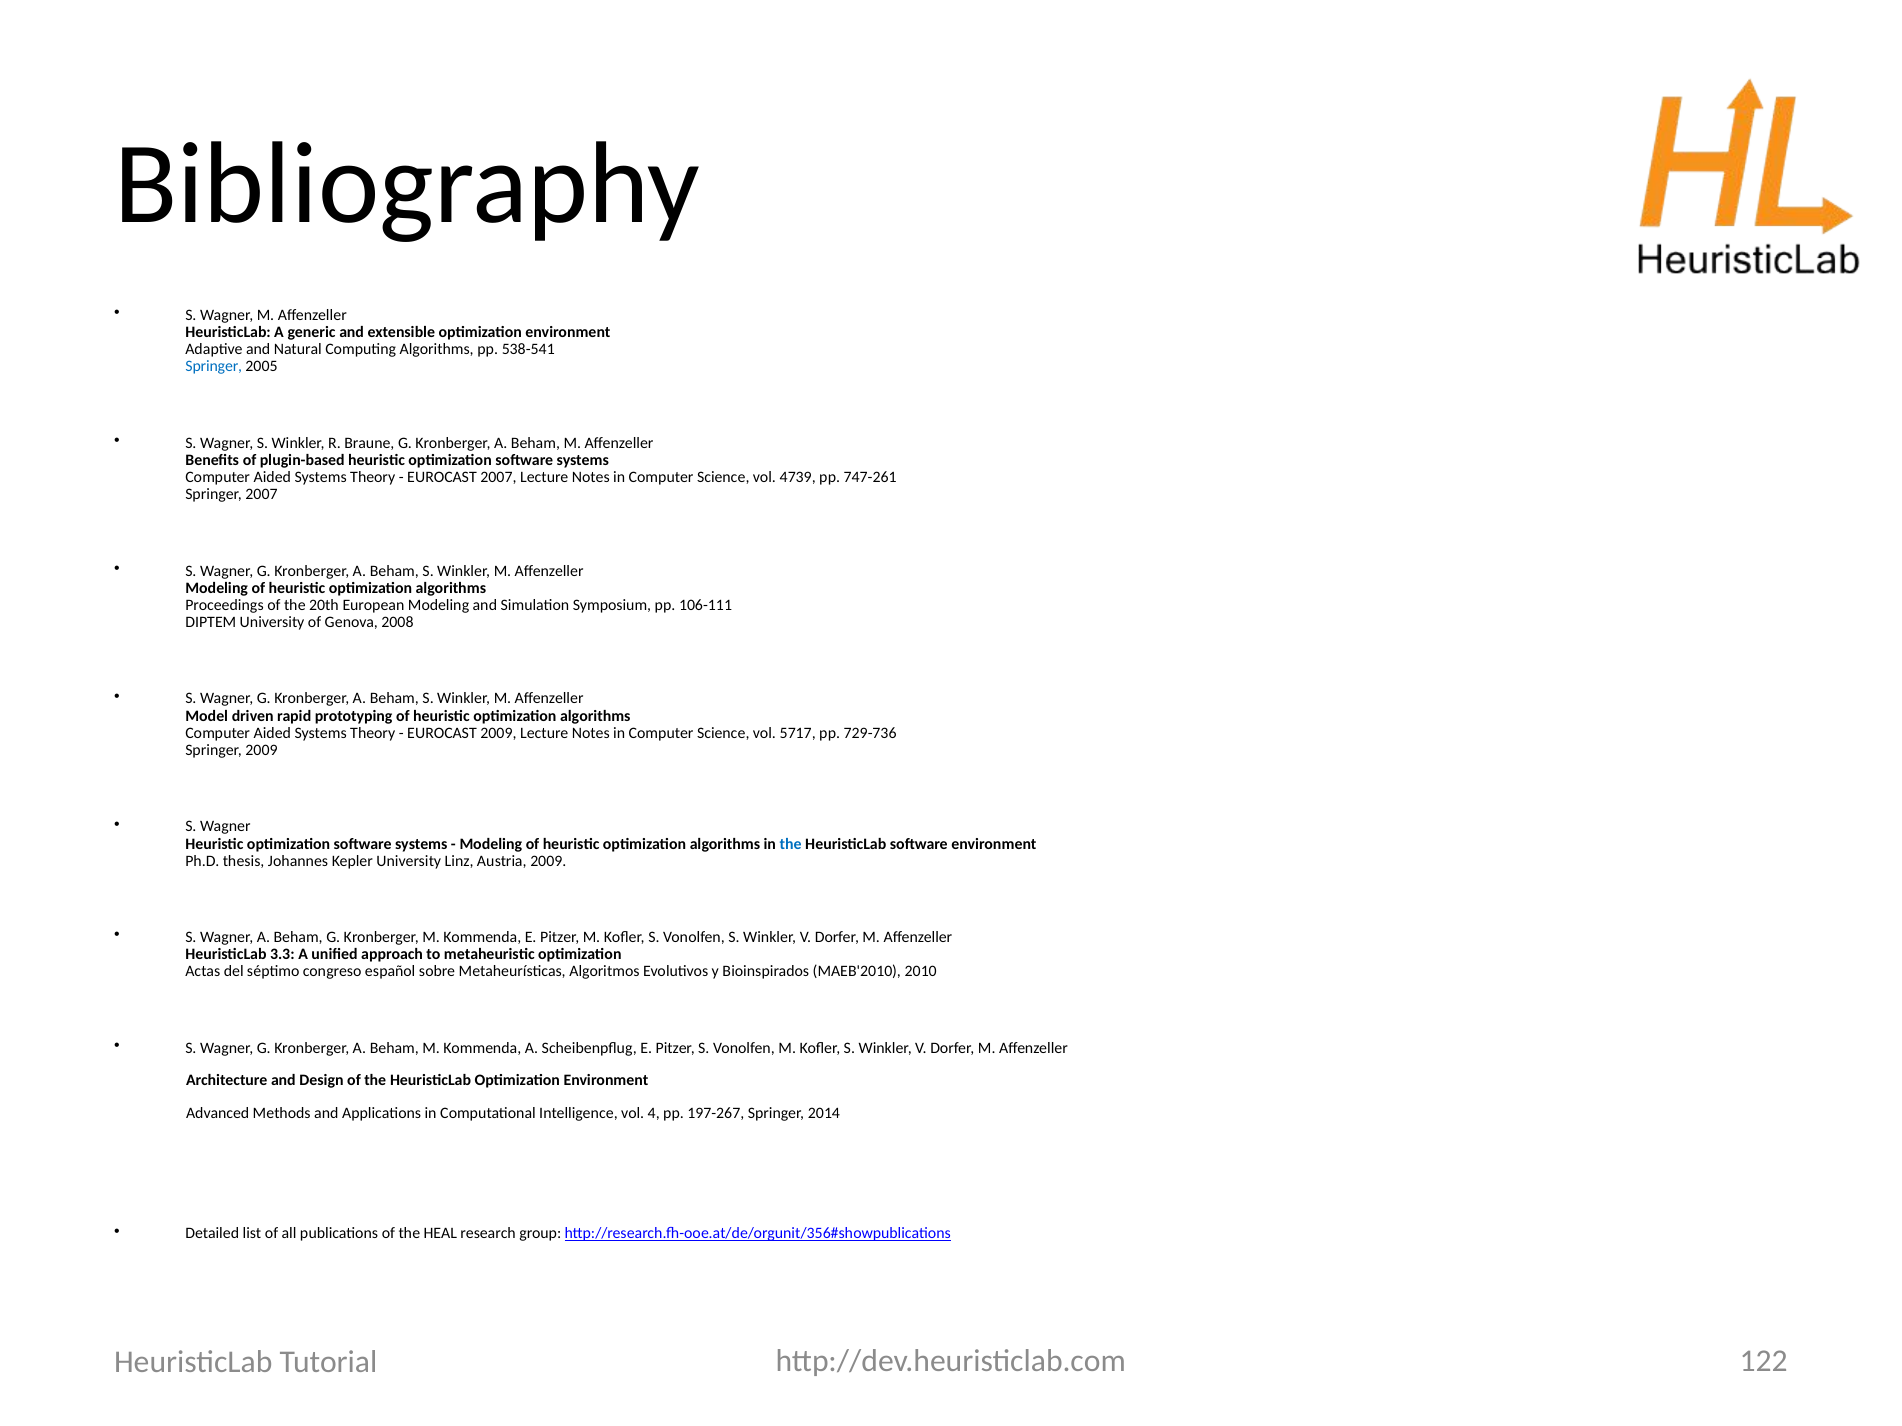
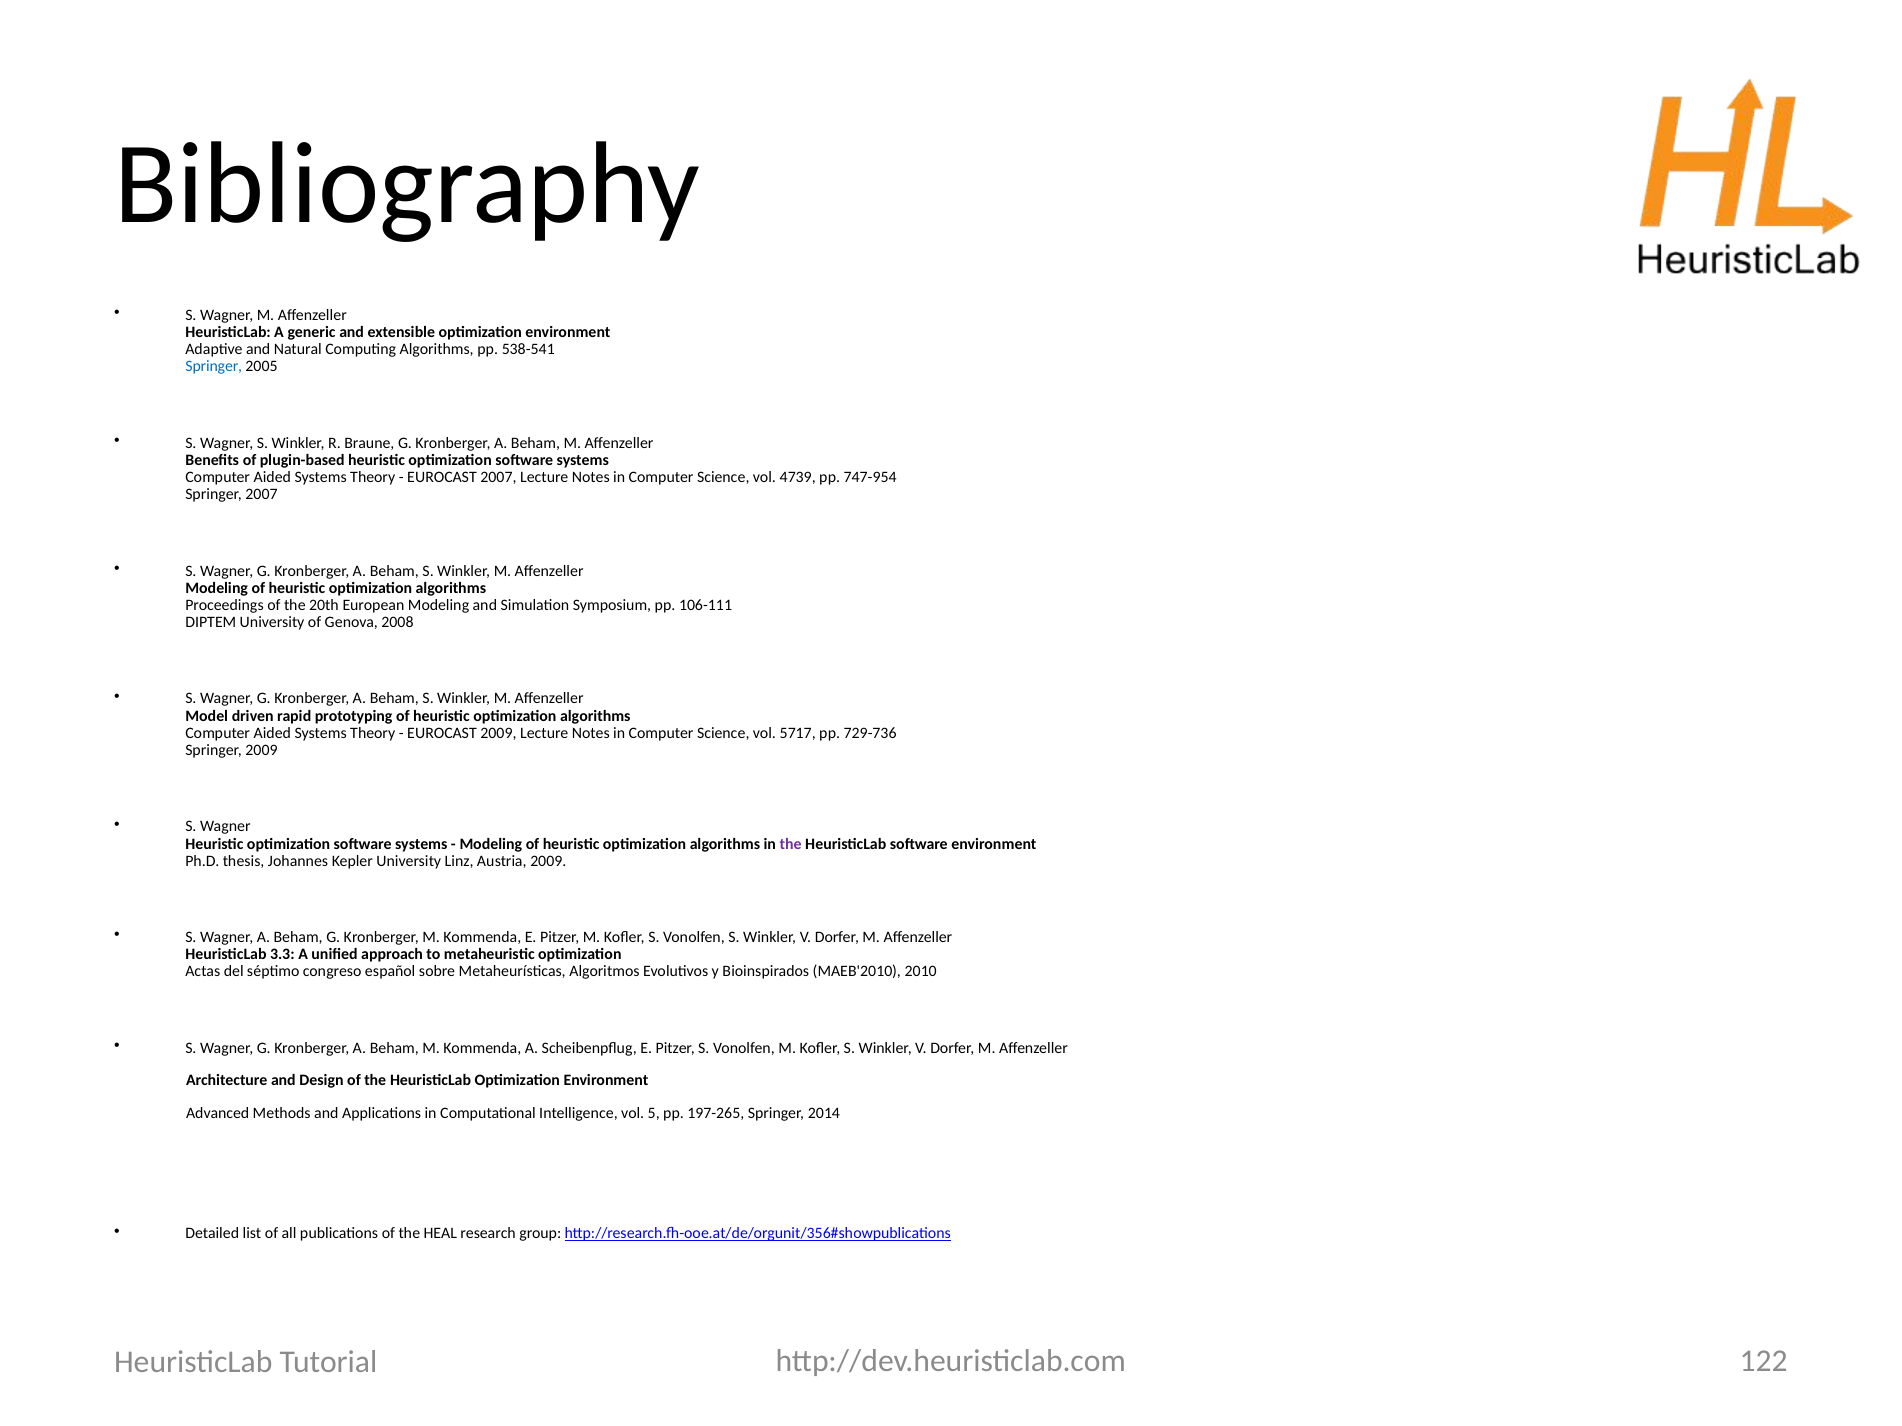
747-261: 747-261 -> 747-954 (870, 477)
the colour: blue -> purple (791, 844)
4: 4 -> 5 (654, 1113)
197-267: 197-267 -> 197-265 (716, 1113)
